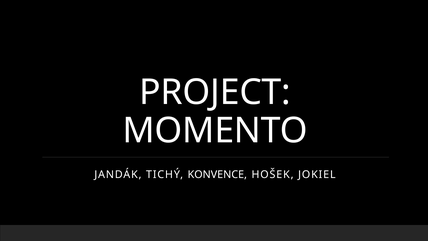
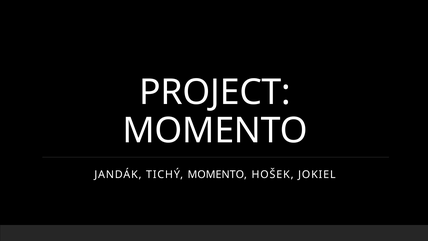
TICHÝ KONVENCE: KONVENCE -> MOMENTO (217, 174)
